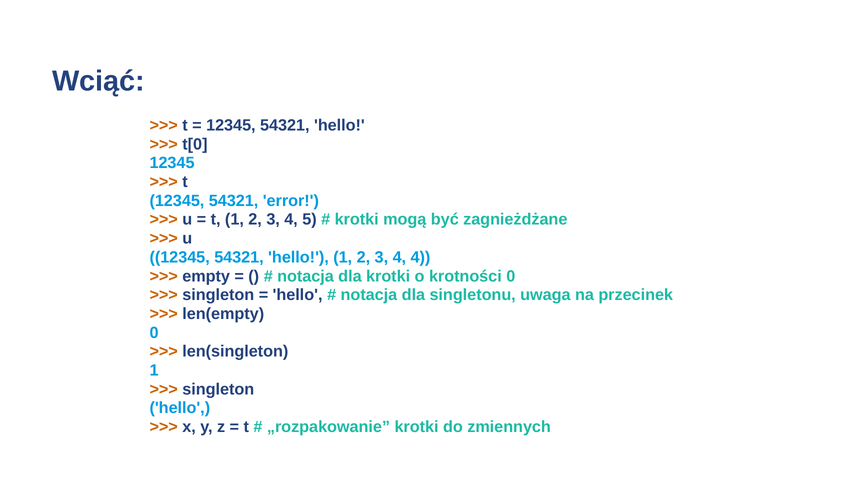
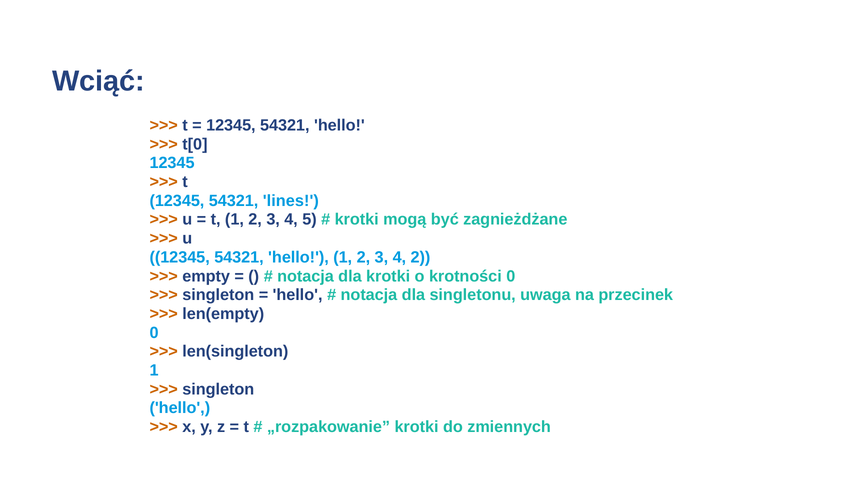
error: error -> lines (291, 201)
4 4: 4 -> 2 (420, 257)
